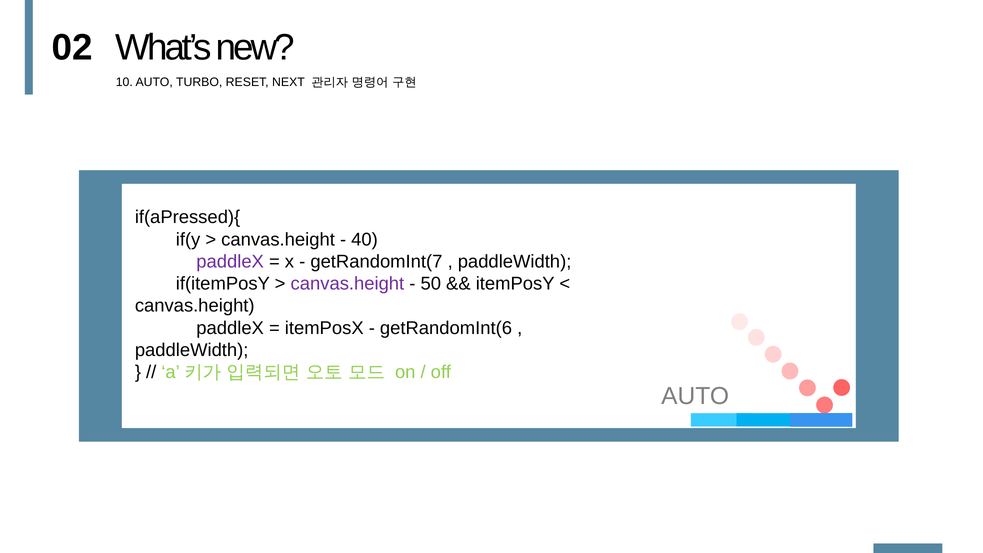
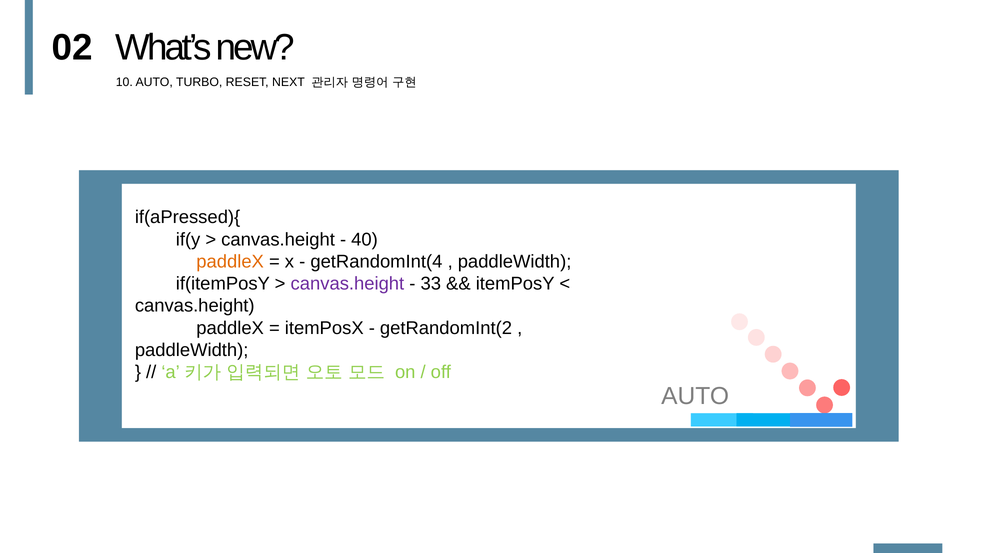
paddleX colour: purple -> orange (230, 262)
getRandomInt(7: getRandomInt(7 -> getRandomInt(4 (376, 262)
50: 50 -> 33 (431, 284)
getRandomInt(6: getRandomInt(6 -> getRandomInt(2 (446, 328)
